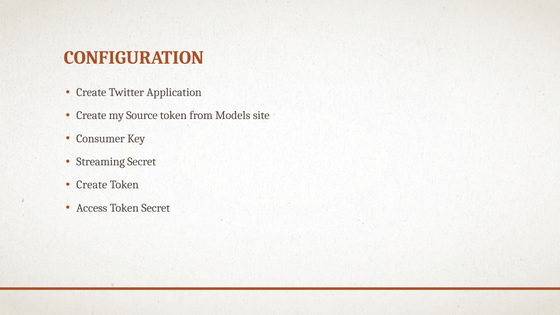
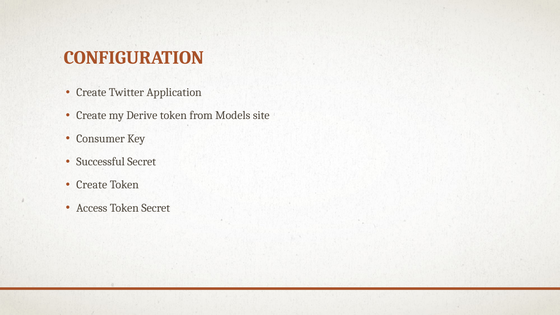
Source: Source -> Derive (142, 115)
Streaming: Streaming -> Successful (101, 162)
